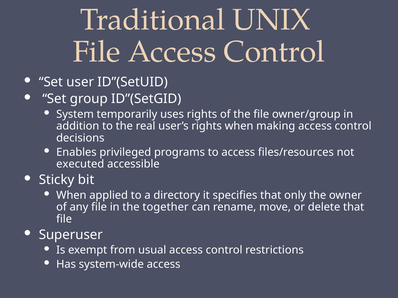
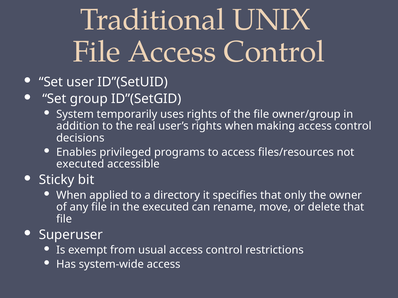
the together: together -> executed (166, 207)
